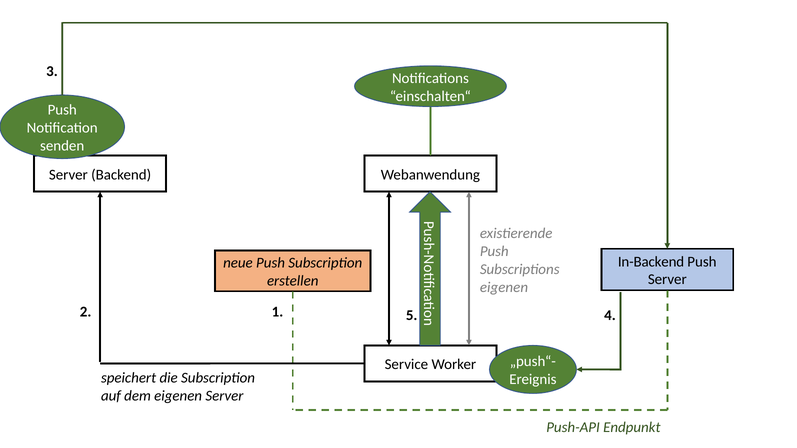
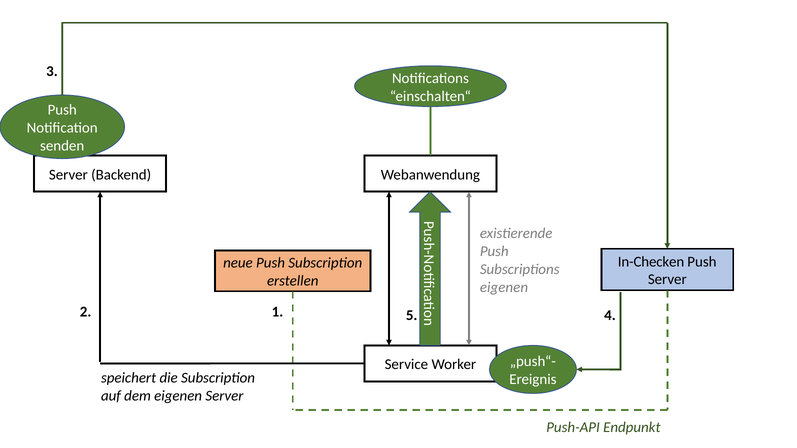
In-Backend: In-Backend -> In-Checken (651, 262)
